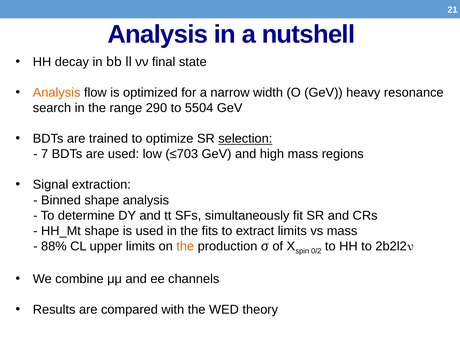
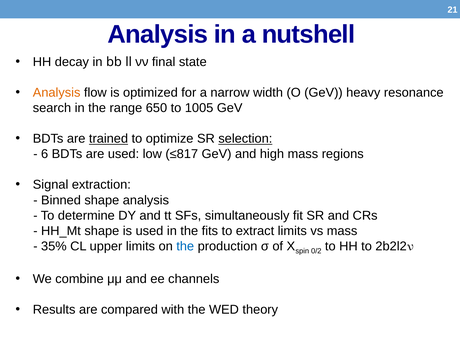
290: 290 -> 650 (156, 108)
5504: 5504 -> 1005 (199, 108)
trained underline: none -> present (109, 139)
7: 7 -> 6 (45, 154)
≤703: ≤703 -> ≤817 (182, 154)
88%: 88% -> 35% (54, 246)
the colour: orange -> blue (185, 246)
